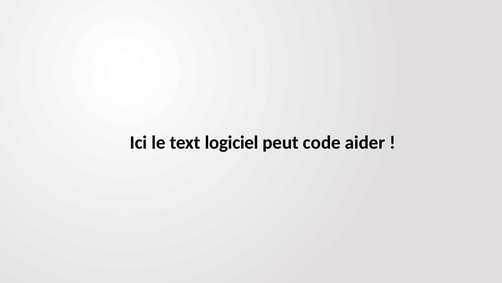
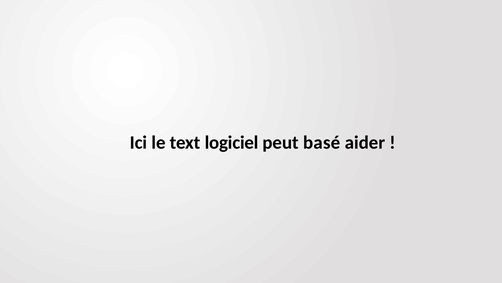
code: code -> basé (322, 142)
